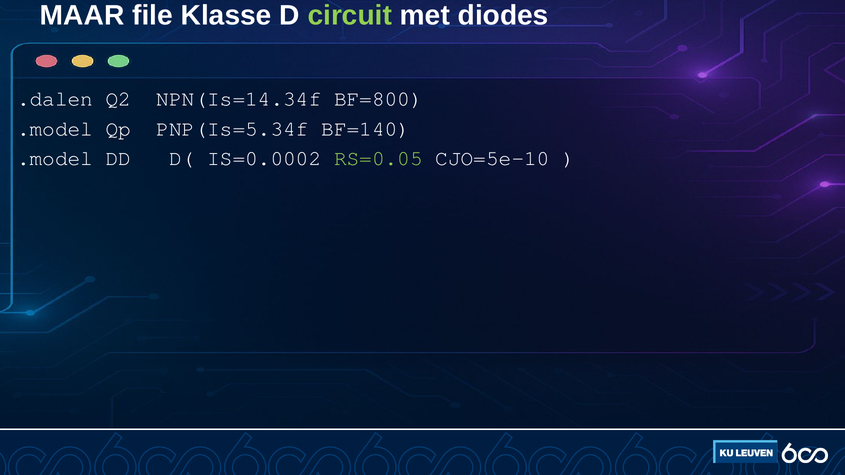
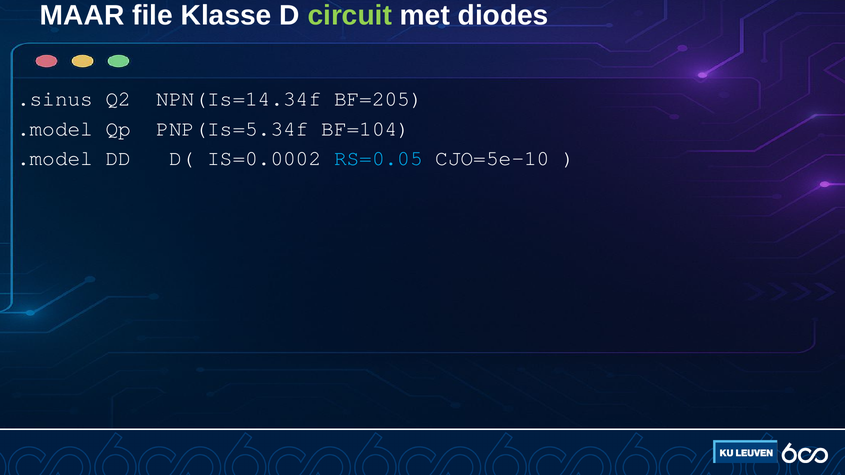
.dalen: .dalen -> .sinus (55, 99)
BF=800: BF=800 -> BF=205 (378, 99)
BF=140: BF=140 -> BF=104 (366, 129)
RS=0.05 colour: light green -> light blue (378, 159)
